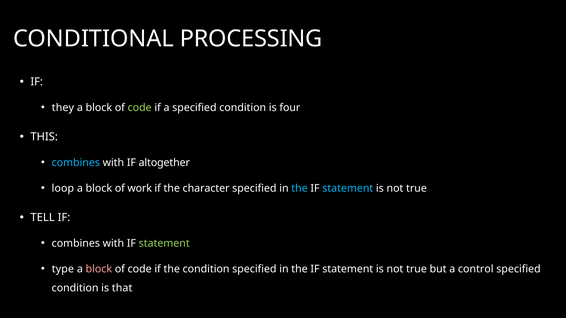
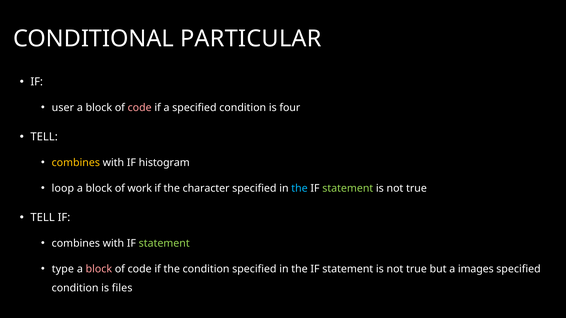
PROCESSING: PROCESSING -> PARTICULAR (251, 39)
they: they -> user (63, 108)
code colour: light green -> pink (140, 108)
THIS: THIS -> TELL (44, 137)
combines colour: light blue -> yellow (76, 163)
altogether: altogether -> histogram (164, 163)
statement colour: light blue -> light green (348, 189)
control: control -> images (476, 269)
that: that -> files (122, 288)
